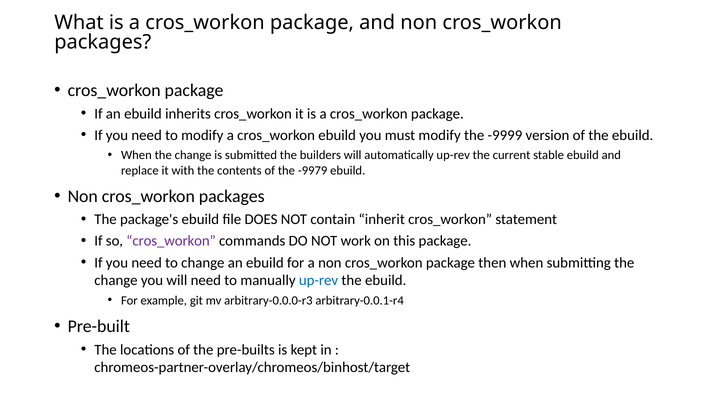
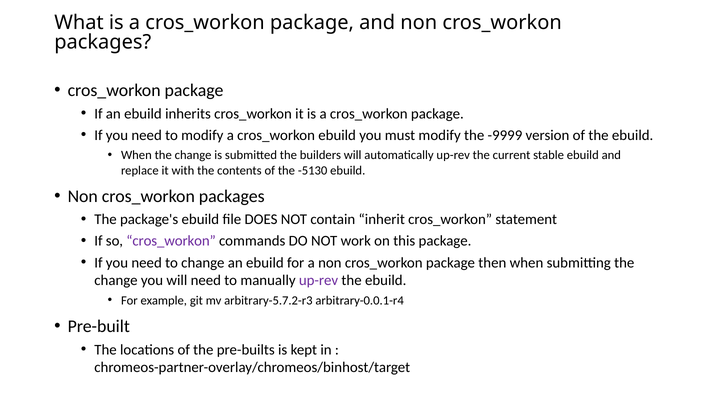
-9979: -9979 -> -5130 (313, 170)
up-rev colour: blue -> purple (319, 280)
arbitrary-0.0.0-r3: arbitrary-0.0.0-r3 -> arbitrary-5.7.2-r3 (268, 300)
